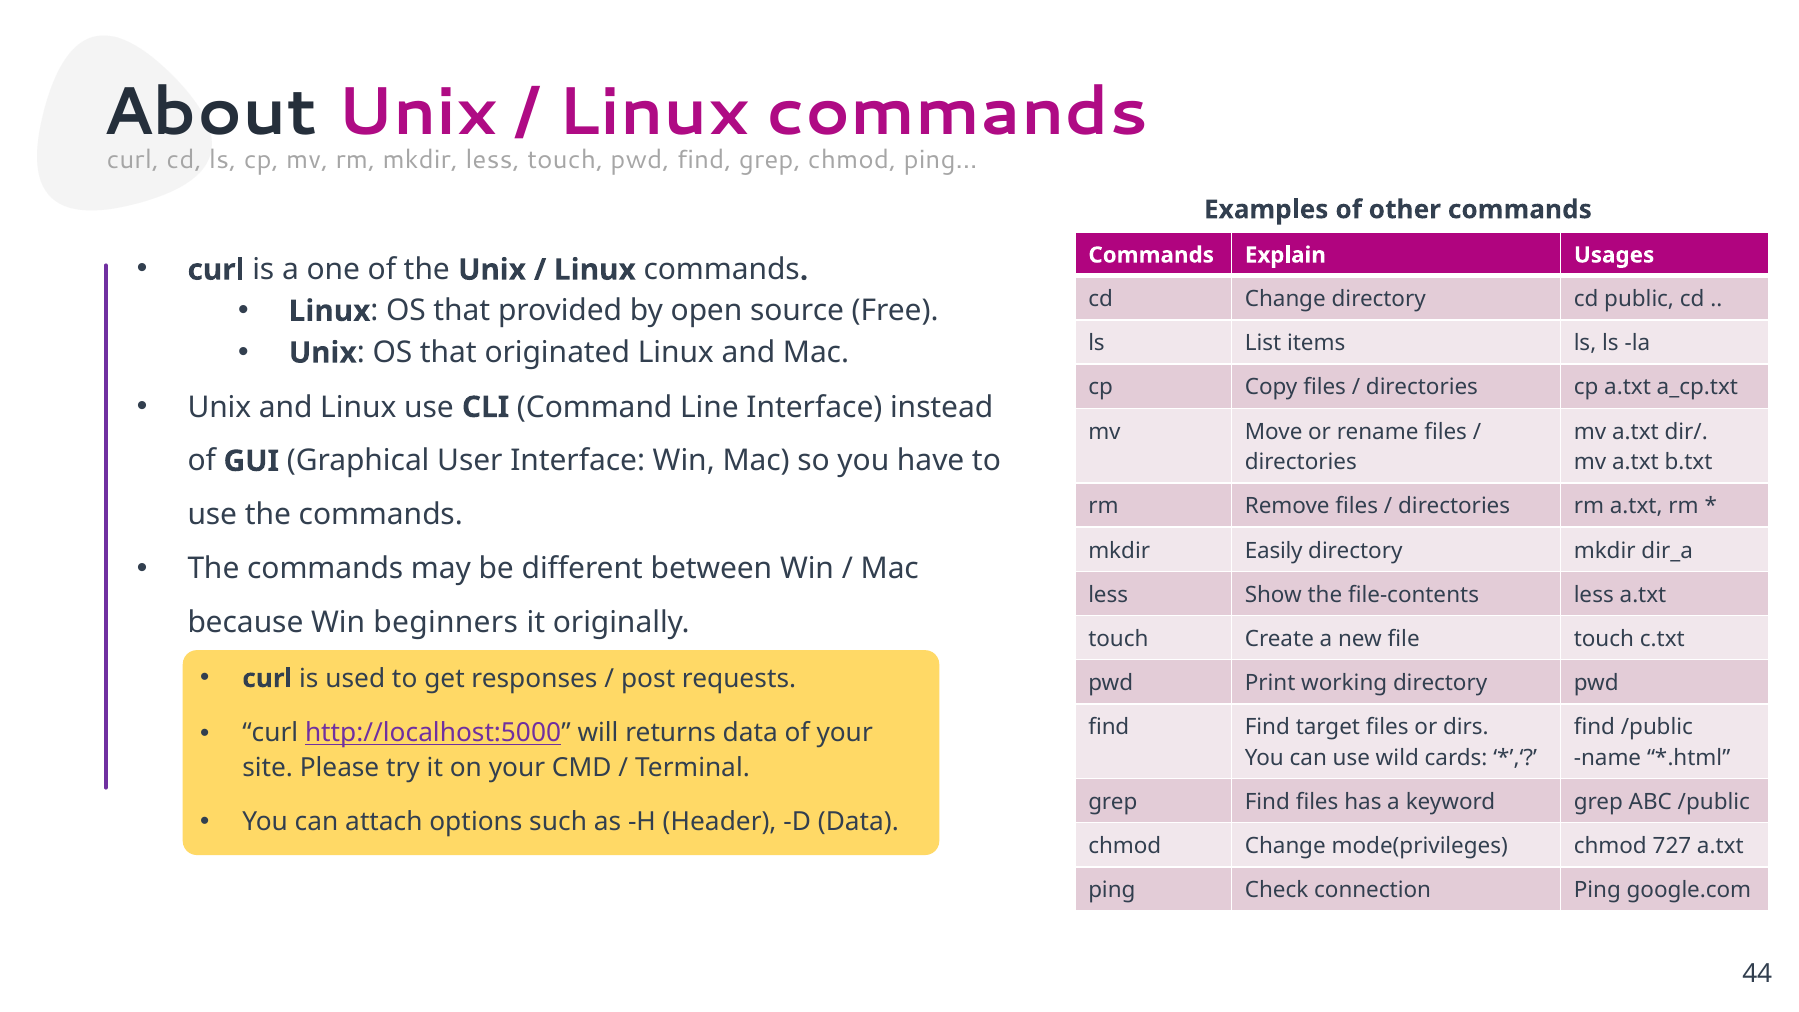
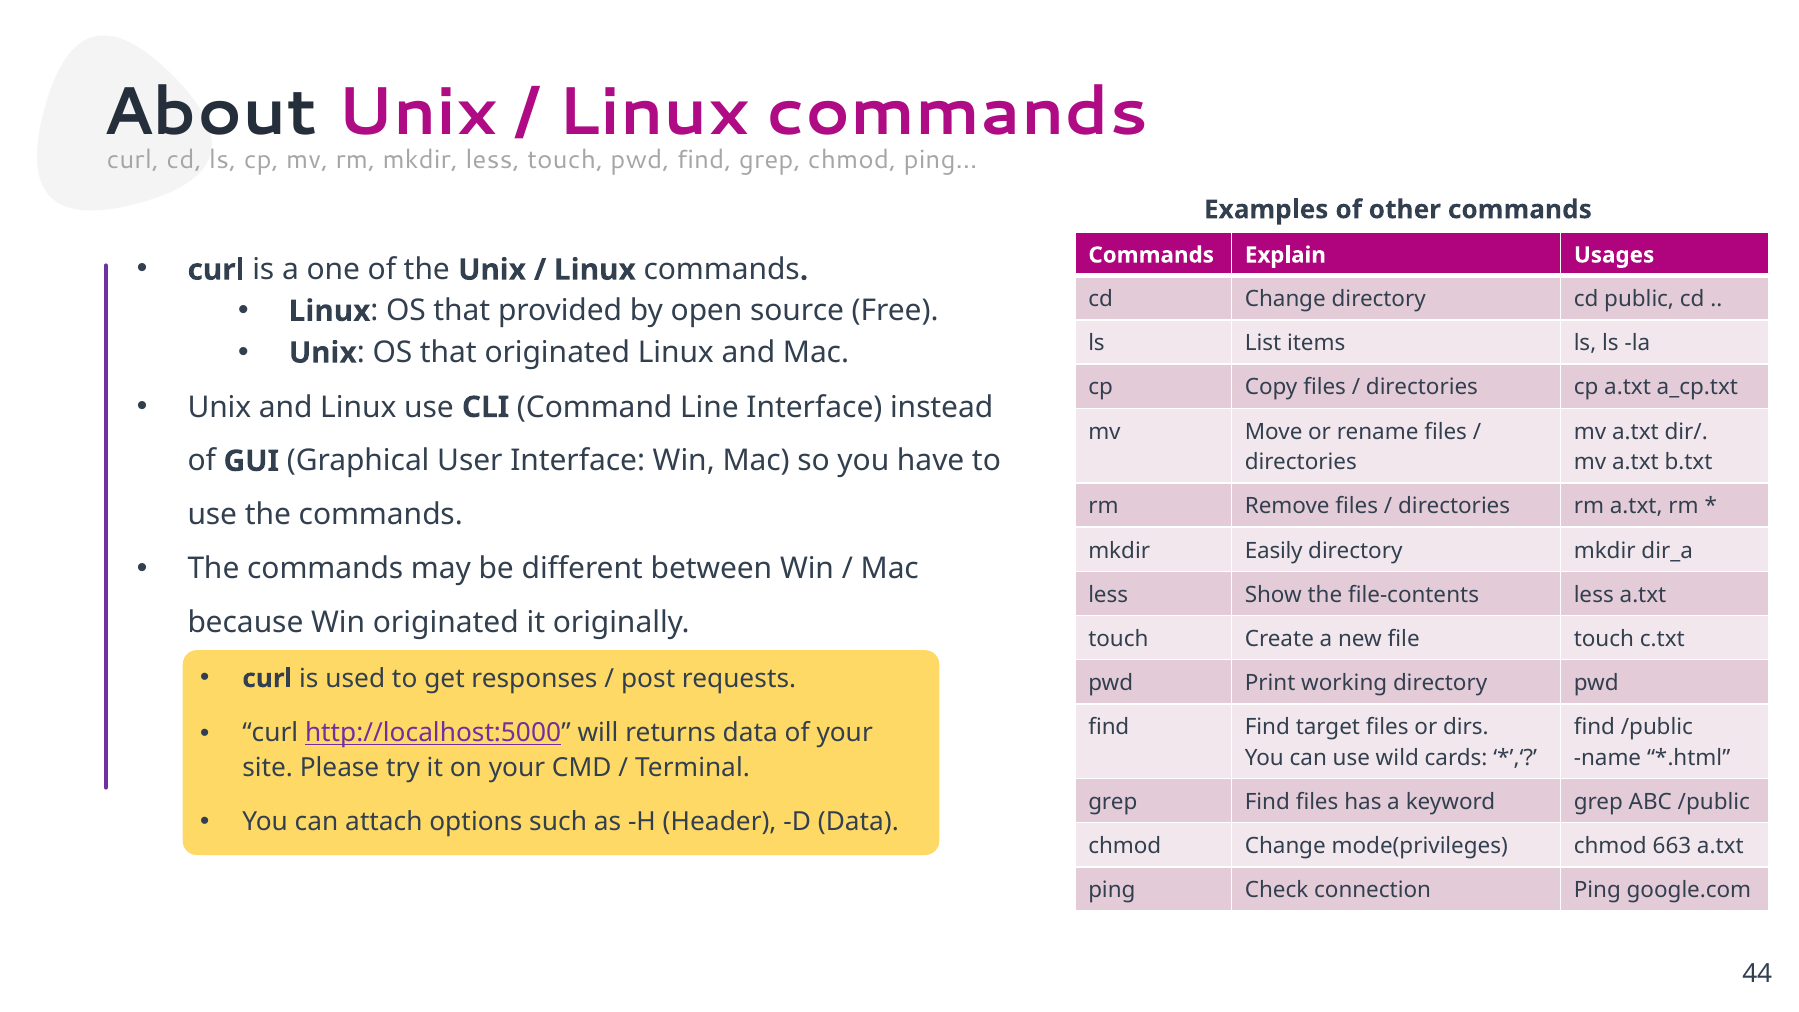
Win beginners: beginners -> originated (446, 623)
727: 727 -> 663 (1672, 846)
